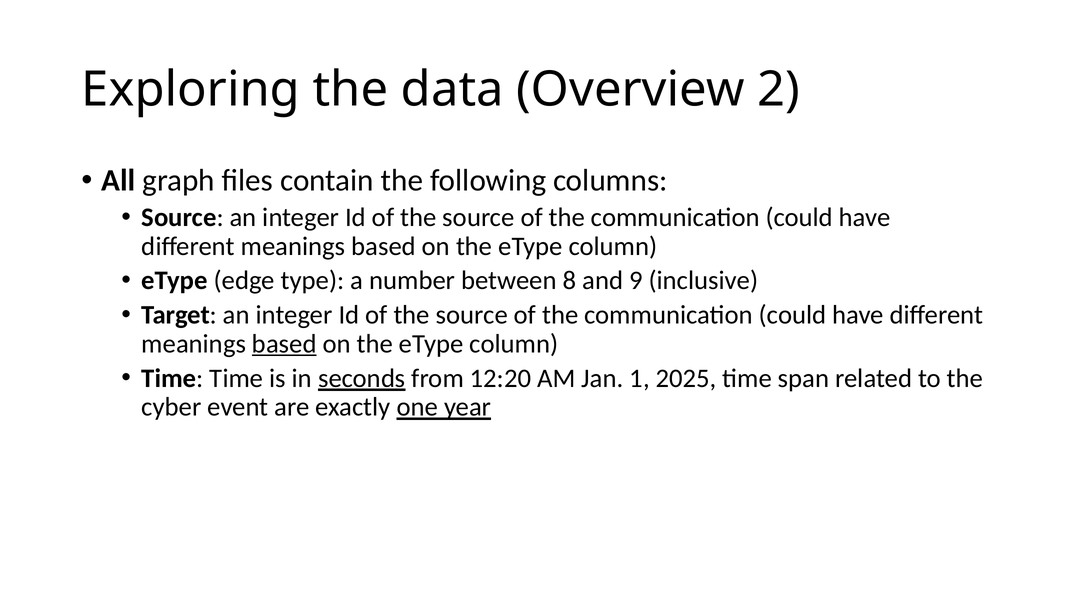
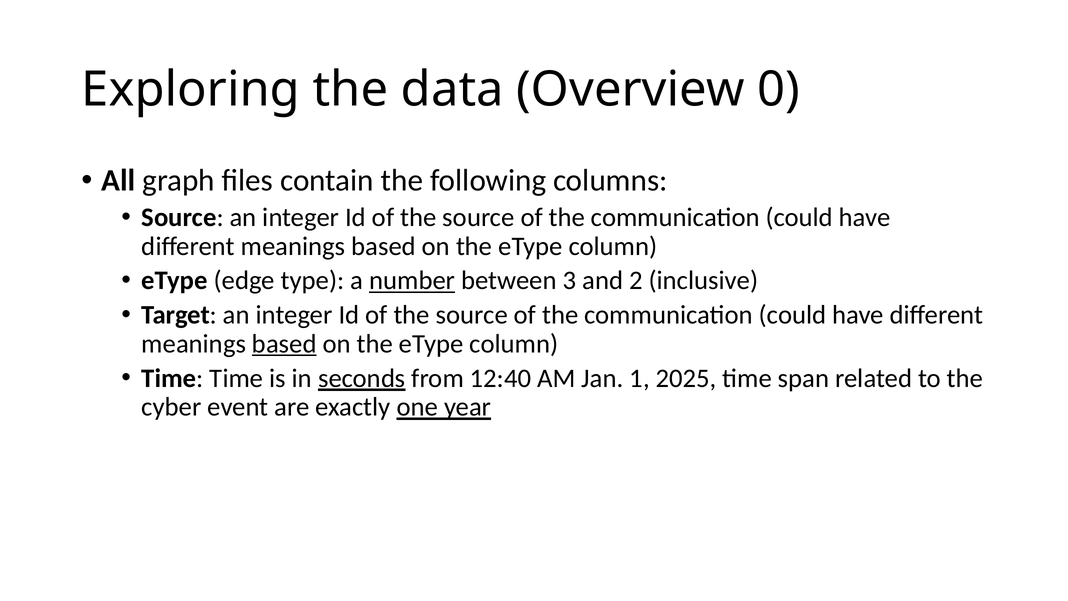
2: 2 -> 0 (779, 90)
number underline: none -> present (412, 281)
8: 8 -> 3 (569, 281)
9: 9 -> 2 (636, 281)
12:20: 12:20 -> 12:40 (501, 378)
